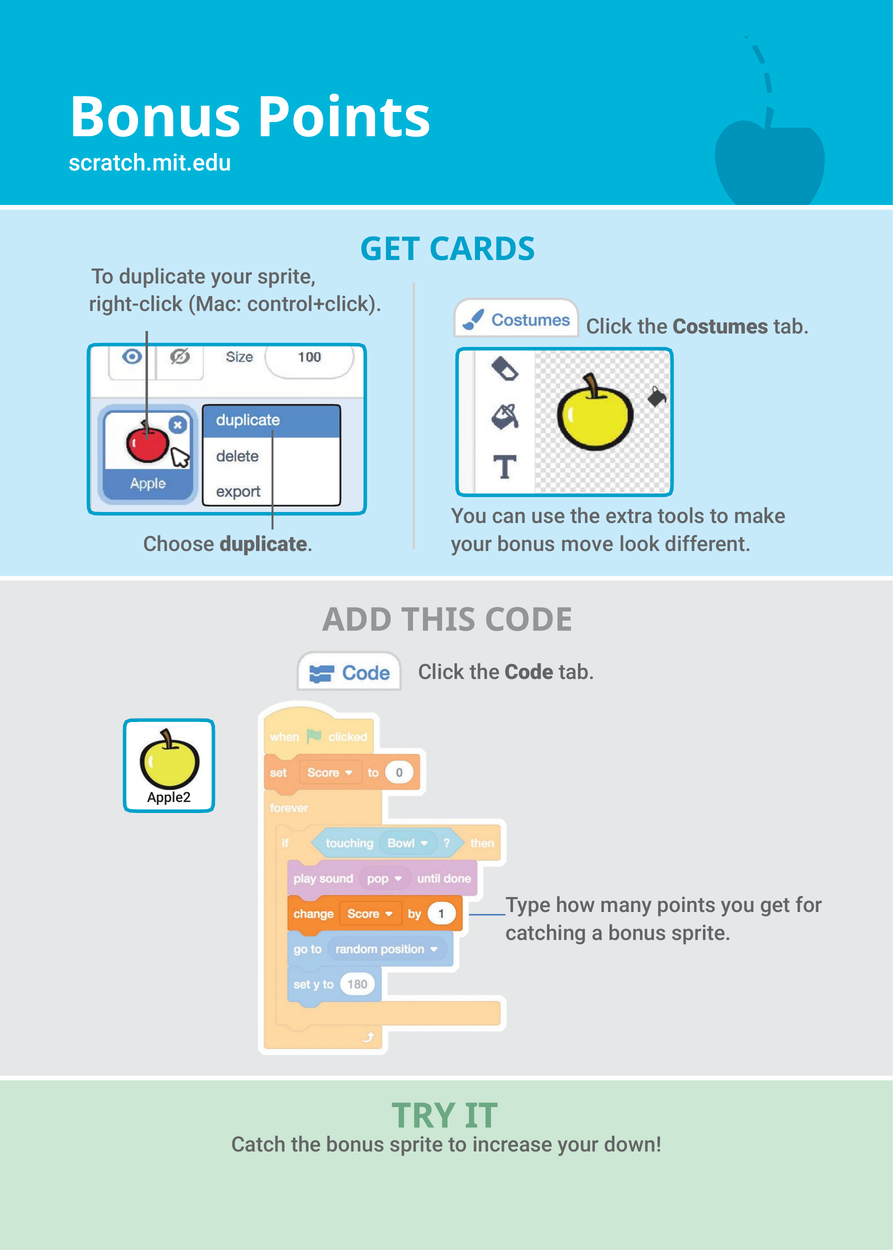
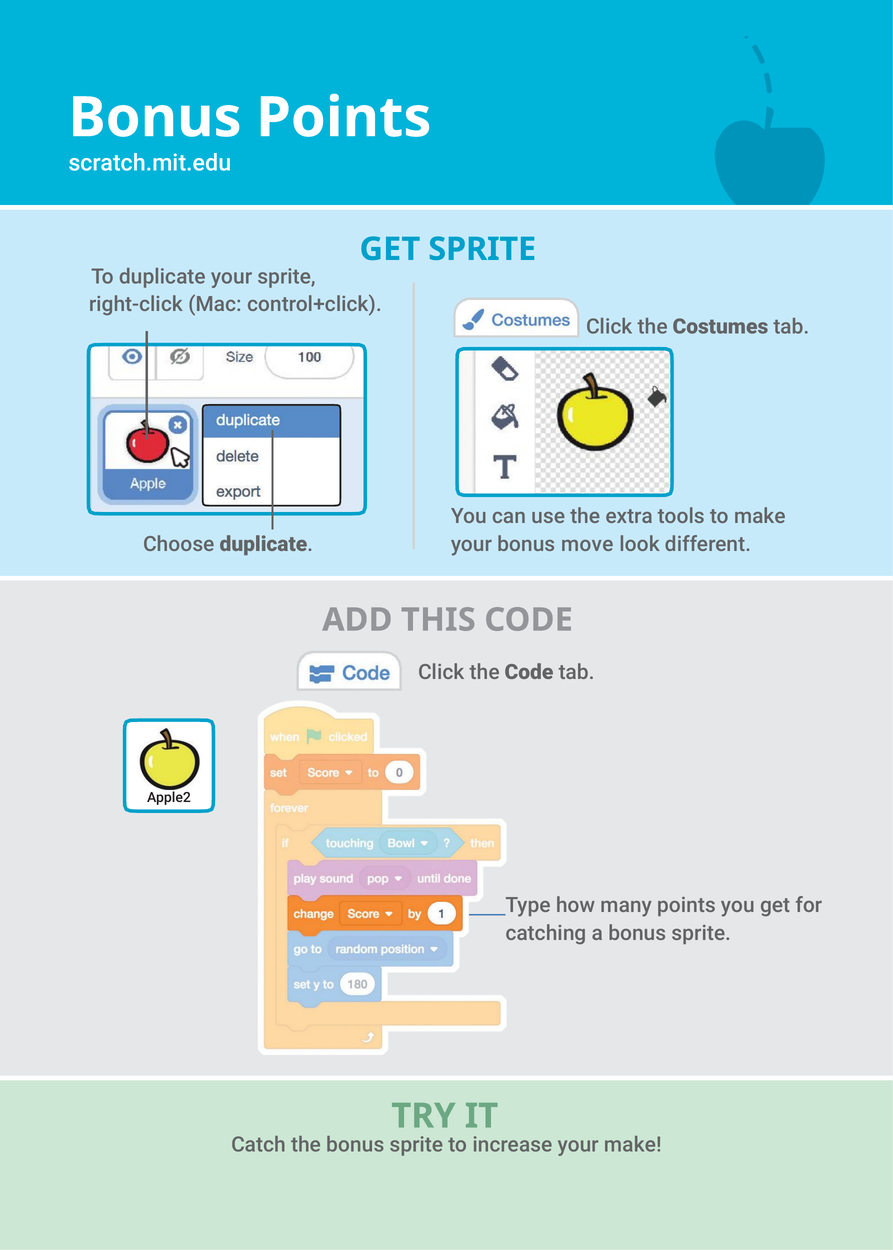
GET CARDS: CARDS -> SPRITE (482, 249)
your down: down -> make (633, 1145)
